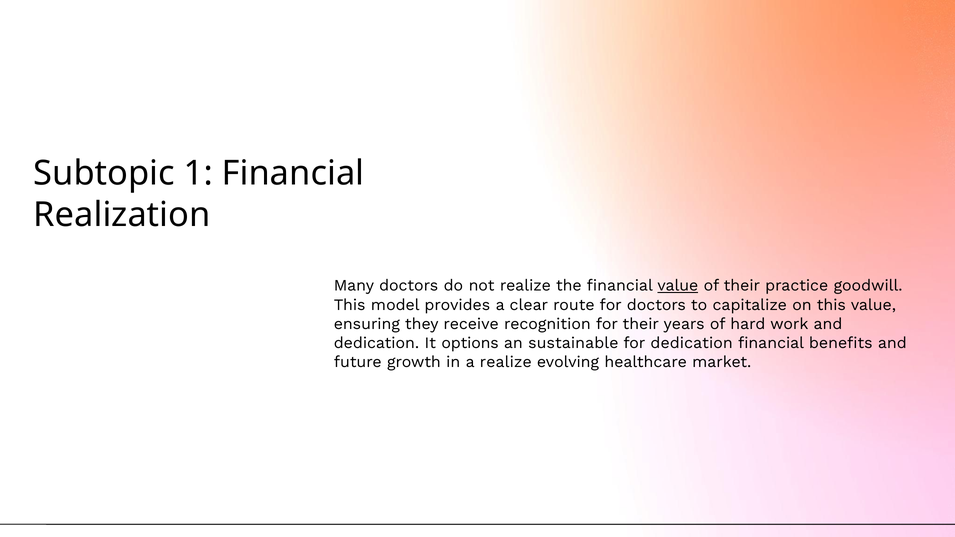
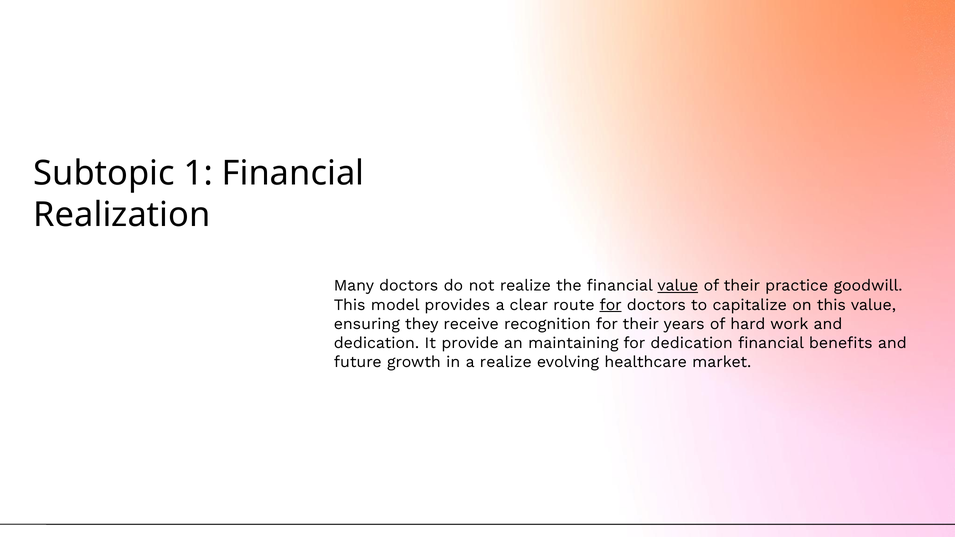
for underline: none -> present (611, 305)
options: options -> provide (470, 343)
sustainable: sustainable -> maintaining (573, 343)
